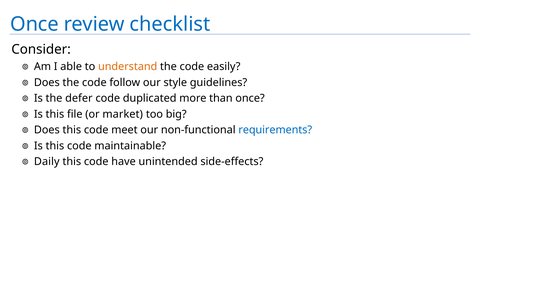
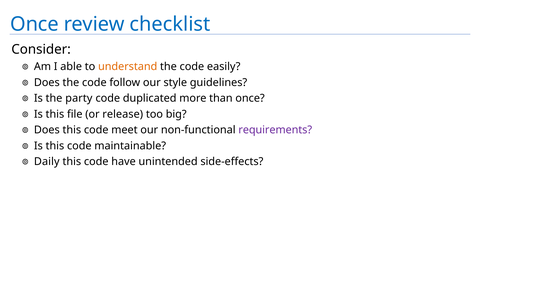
defer: defer -> party (79, 98)
market: market -> release (123, 114)
requirements colour: blue -> purple (275, 130)
